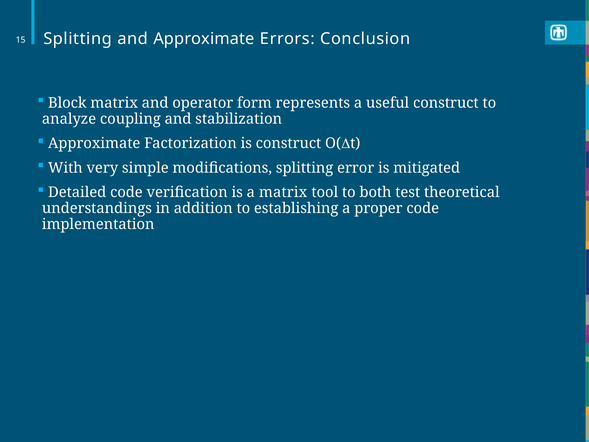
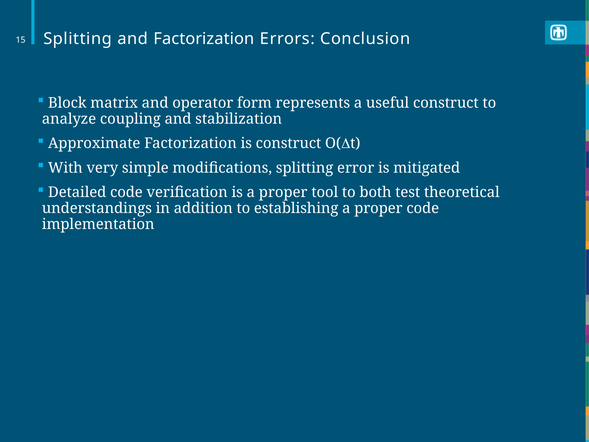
and Approximate: Approximate -> Factorization (204, 39)
is a matrix: matrix -> proper (283, 192)
